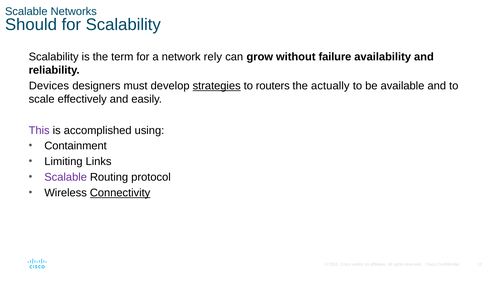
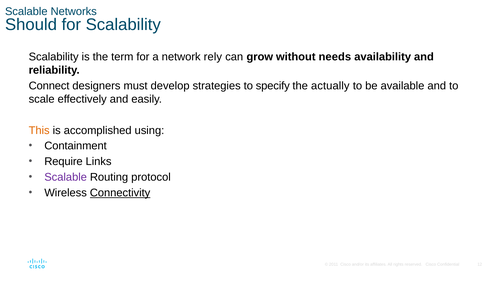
failure: failure -> needs (335, 57)
Devices: Devices -> Connect (49, 86)
strategies underline: present -> none (217, 86)
routers: routers -> specify (273, 86)
This colour: purple -> orange (39, 130)
Limiting: Limiting -> Require (63, 161)
